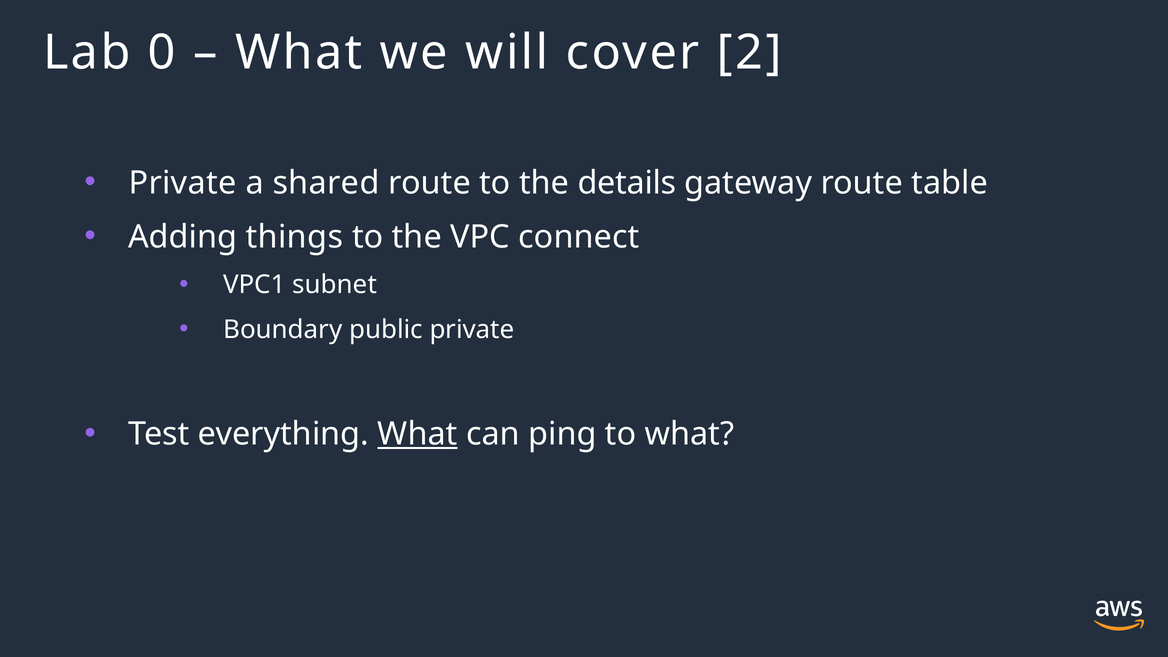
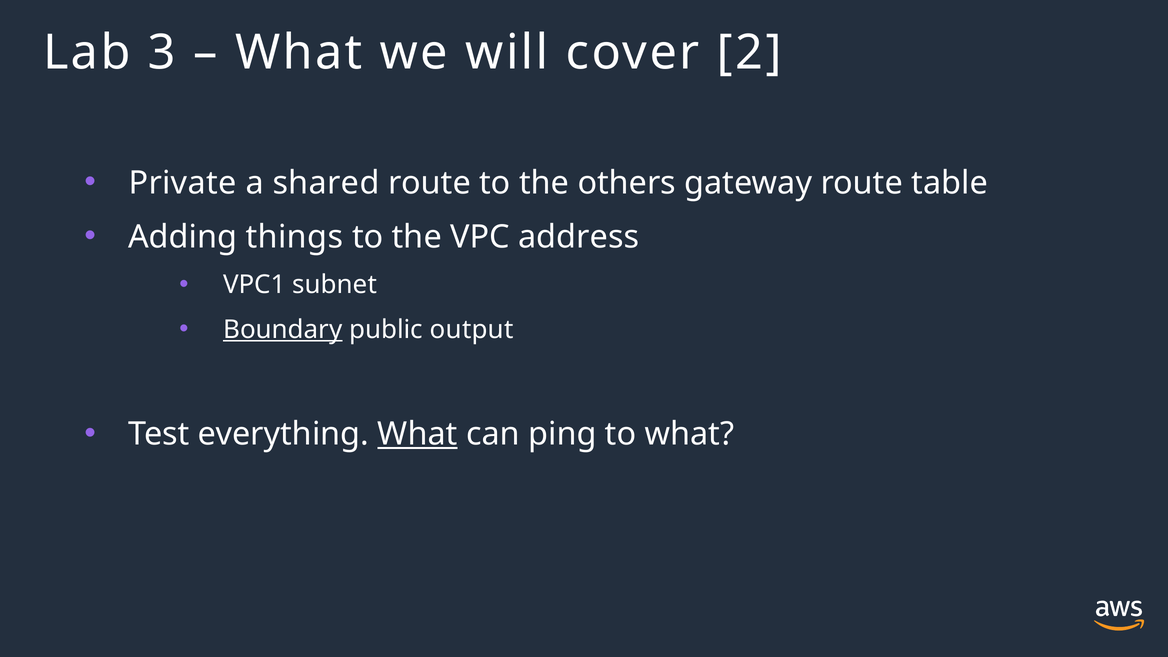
0: 0 -> 3 (162, 53)
details: details -> others (627, 183)
connect: connect -> address (579, 237)
Boundary underline: none -> present (283, 330)
public private: private -> output (472, 330)
